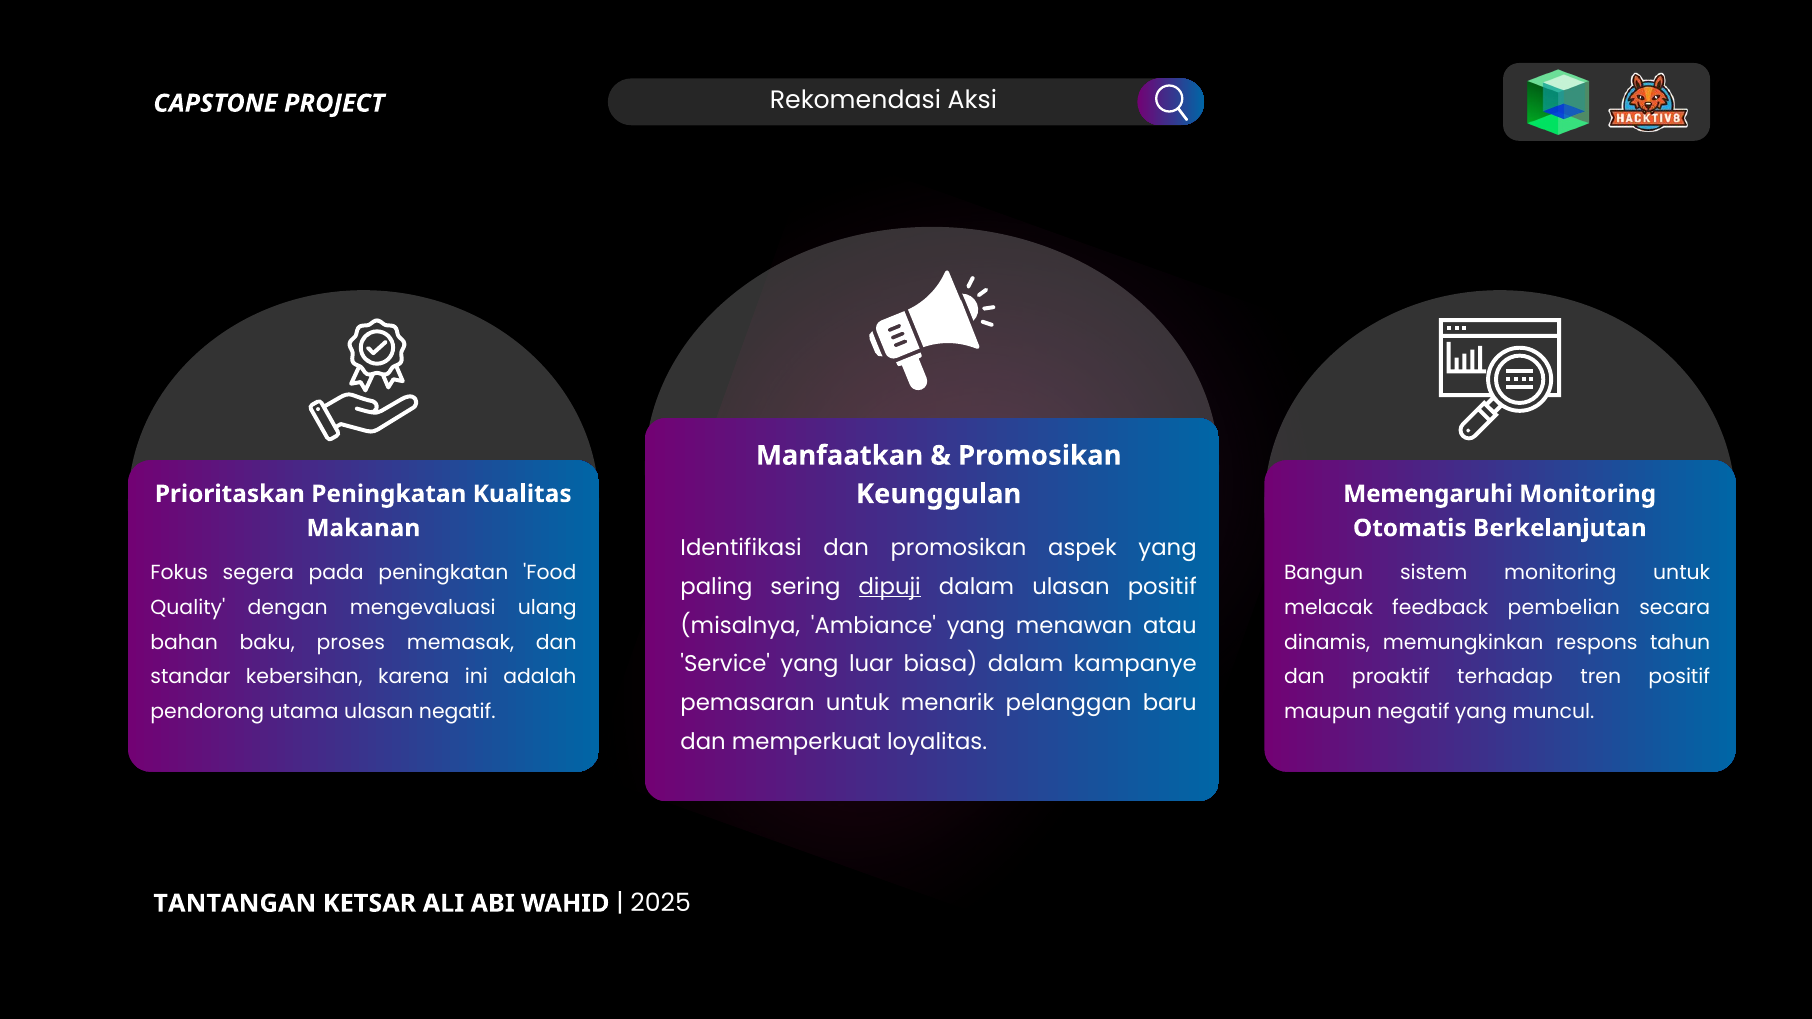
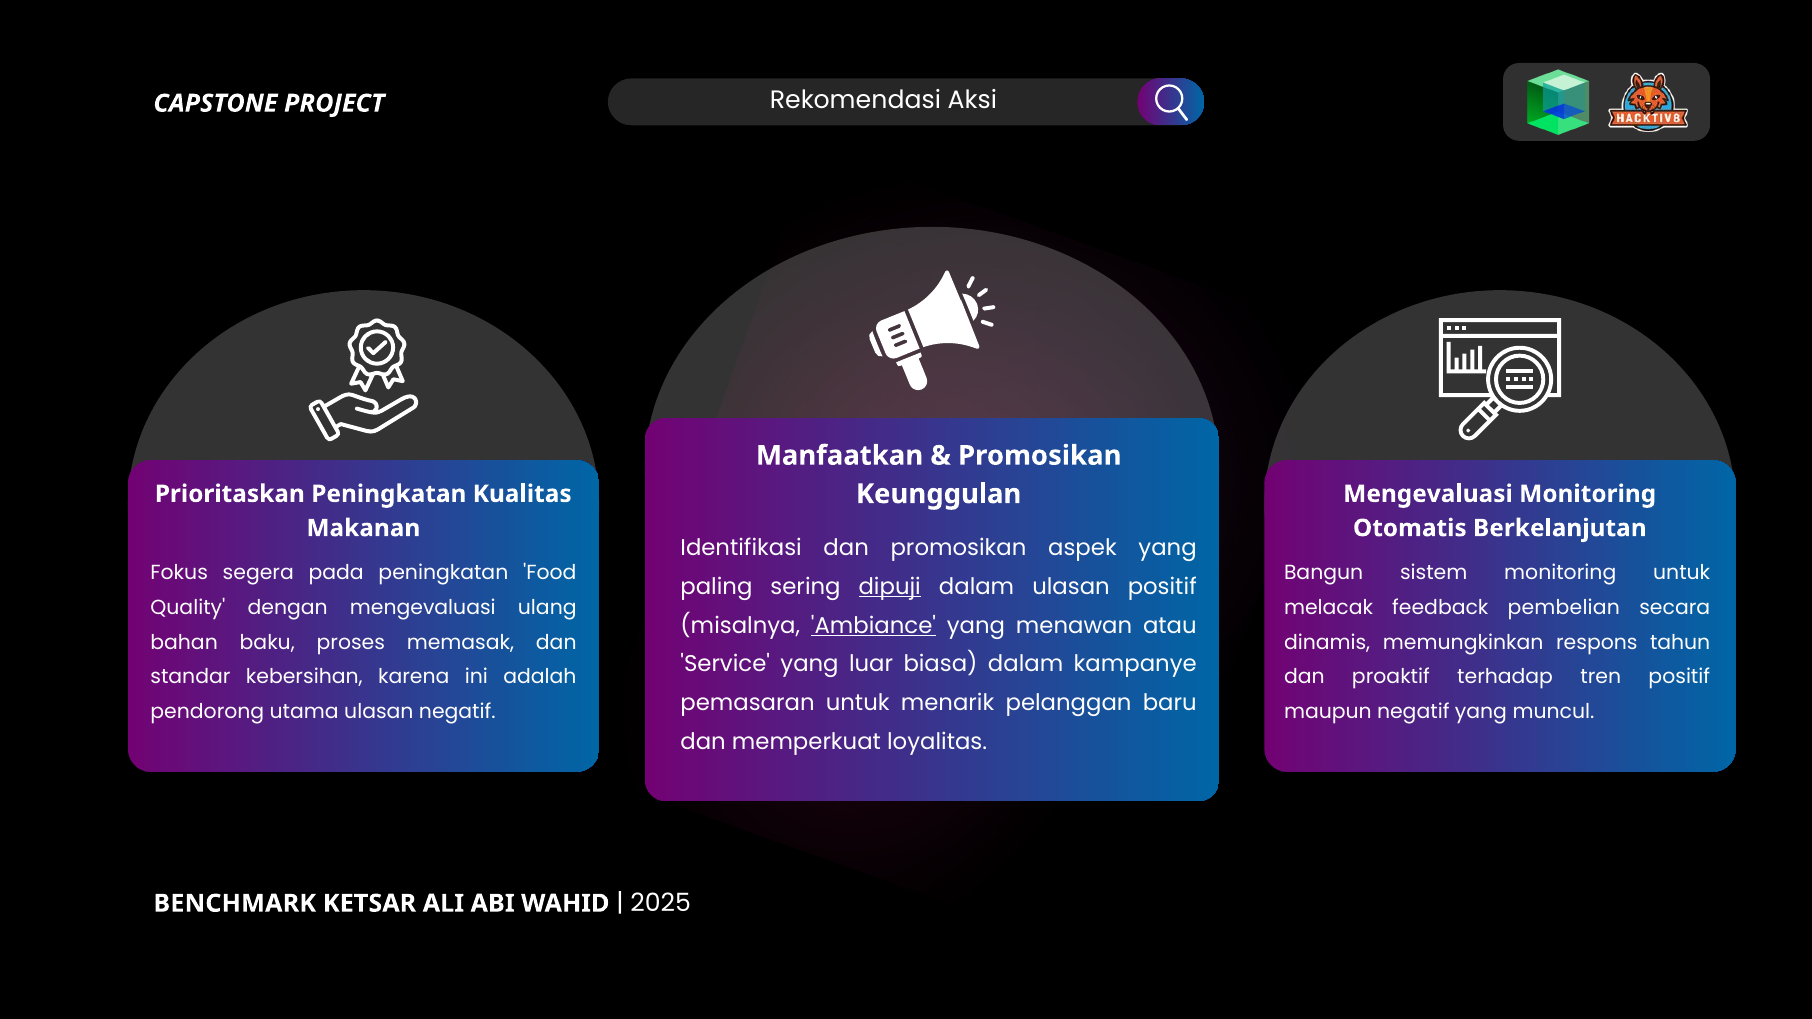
Memengaruhi: Memengaruhi -> Mengevaluasi (1428, 494)
Ambiance underline: none -> present (873, 626)
TANTANGAN: TANTANGAN -> BENCHMARK (235, 904)
